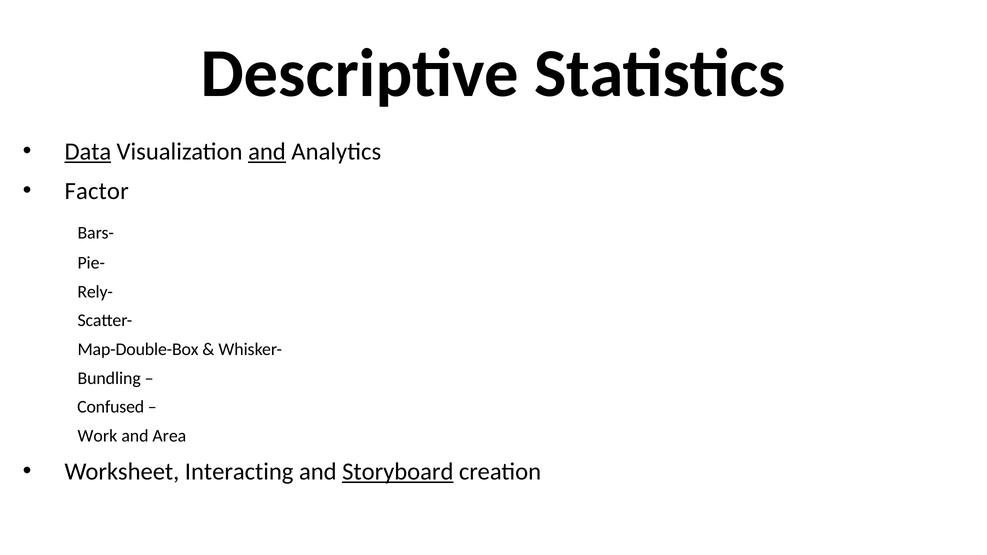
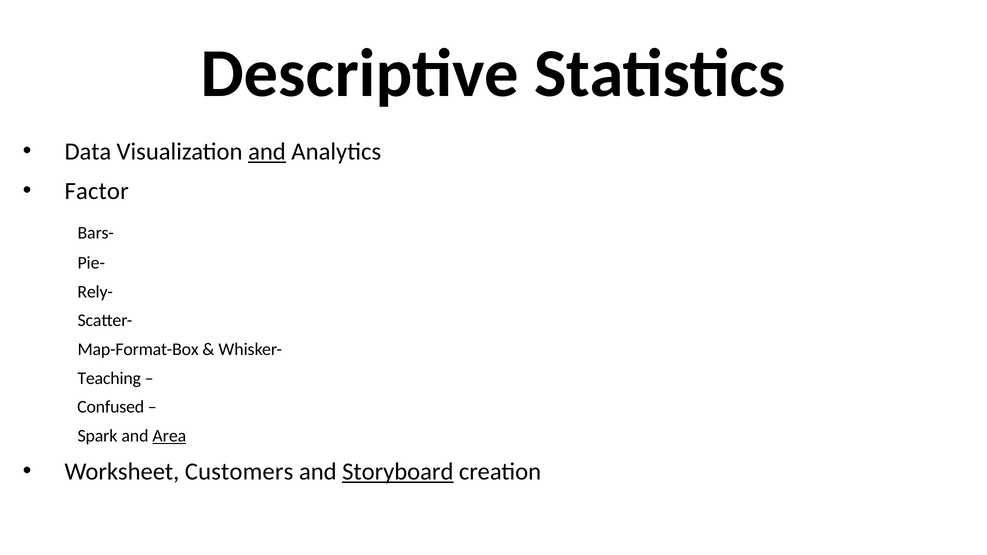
Data underline: present -> none (88, 152)
Map-Double-Box: Map-Double-Box -> Map-Format-Box (138, 350)
Bundling: Bundling -> Teaching (109, 378)
Work: Work -> Spark (97, 436)
Area underline: none -> present (169, 436)
Interacting: Interacting -> Customers (239, 472)
